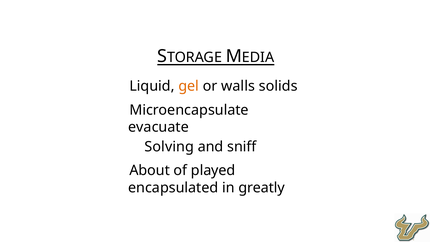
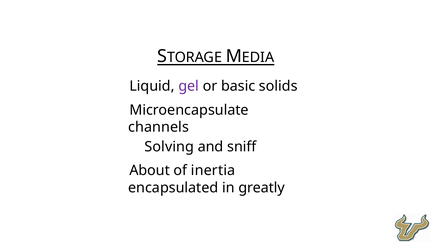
gel colour: orange -> purple (189, 86)
walls: walls -> basic (238, 86)
evacuate: evacuate -> channels (159, 127)
played: played -> inertia (213, 170)
